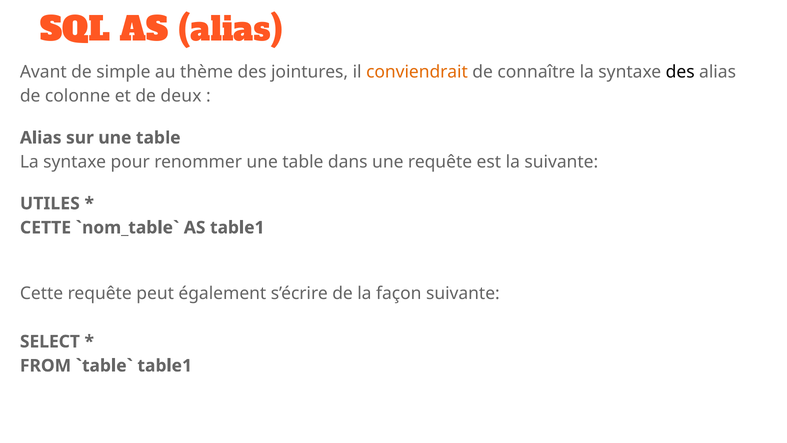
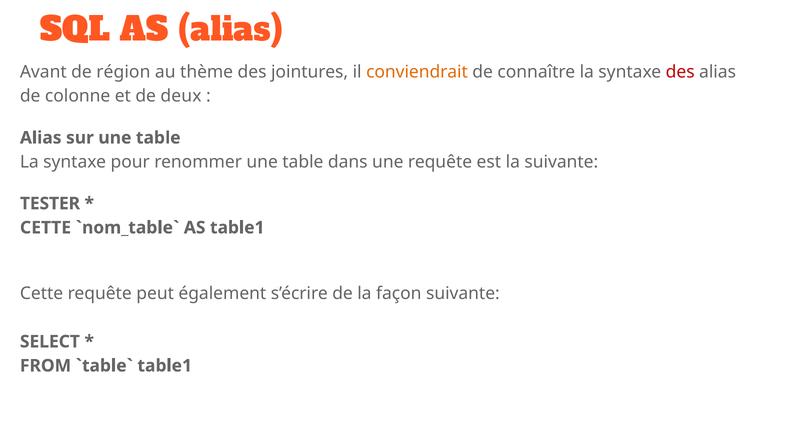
simple: simple -> région (123, 72)
des colour: black -> red (680, 72)
UTILES: UTILES -> TESTER (50, 203)
